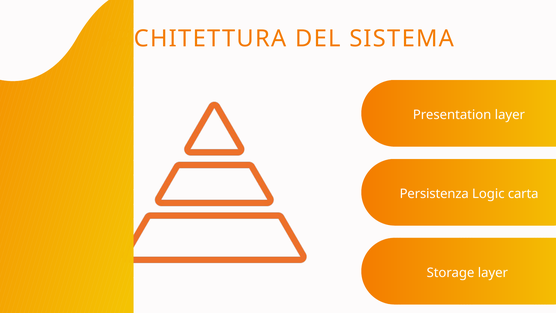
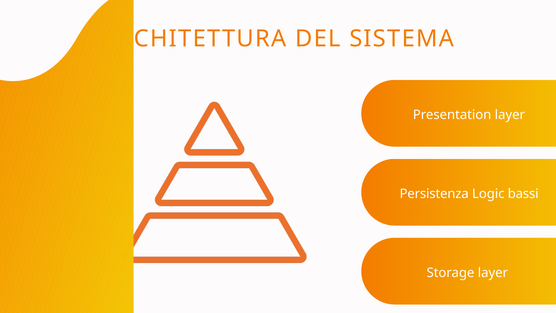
carta: carta -> bassi (523, 194)
